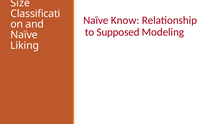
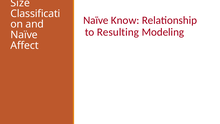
Supposed: Supposed -> Resulting (118, 32)
Liking: Liking -> Affect (25, 45)
